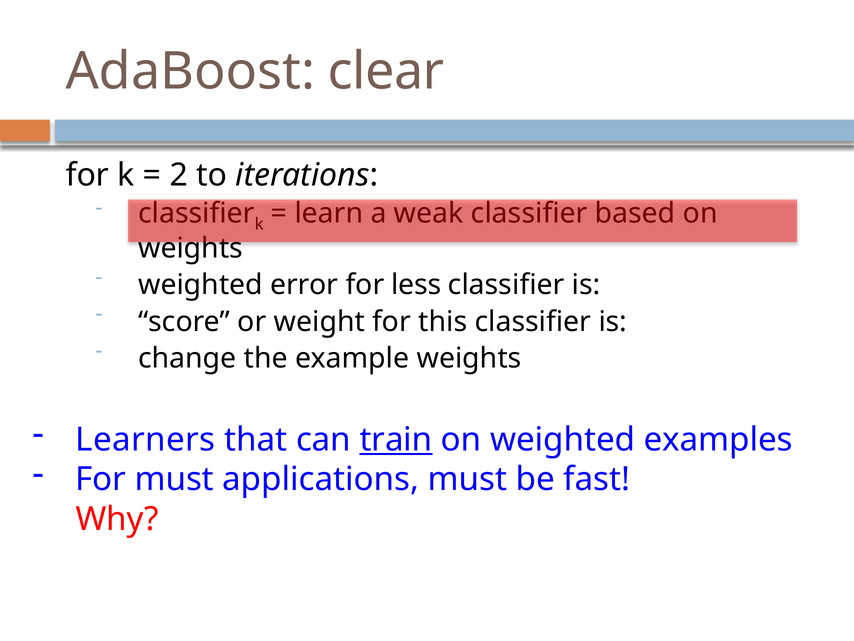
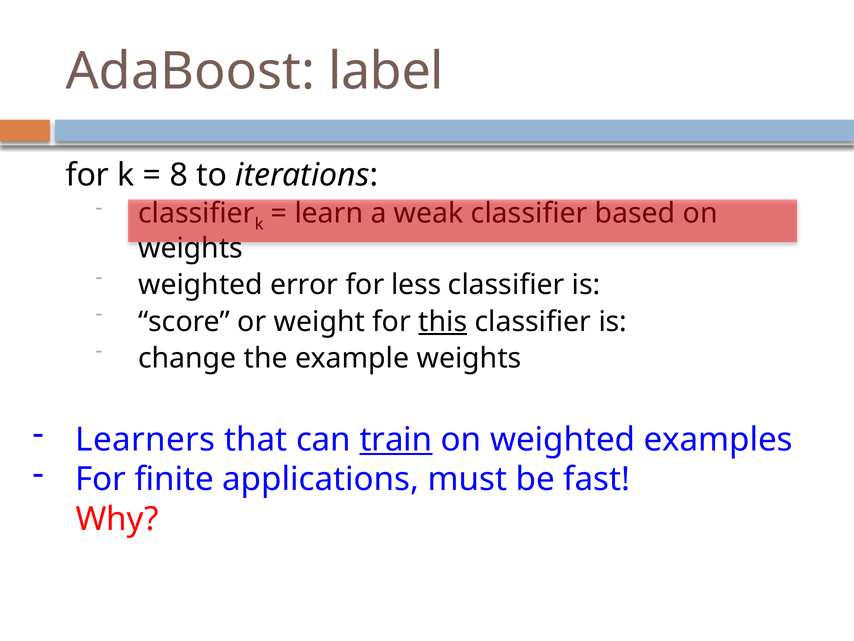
clear: clear -> label (386, 71)
2: 2 -> 8 (179, 175)
this underline: none -> present (443, 321)
For must: must -> finite (174, 479)
